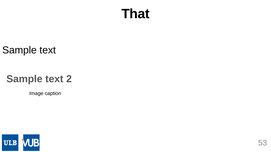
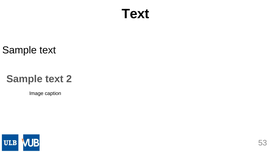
That: That -> Text (135, 14)
